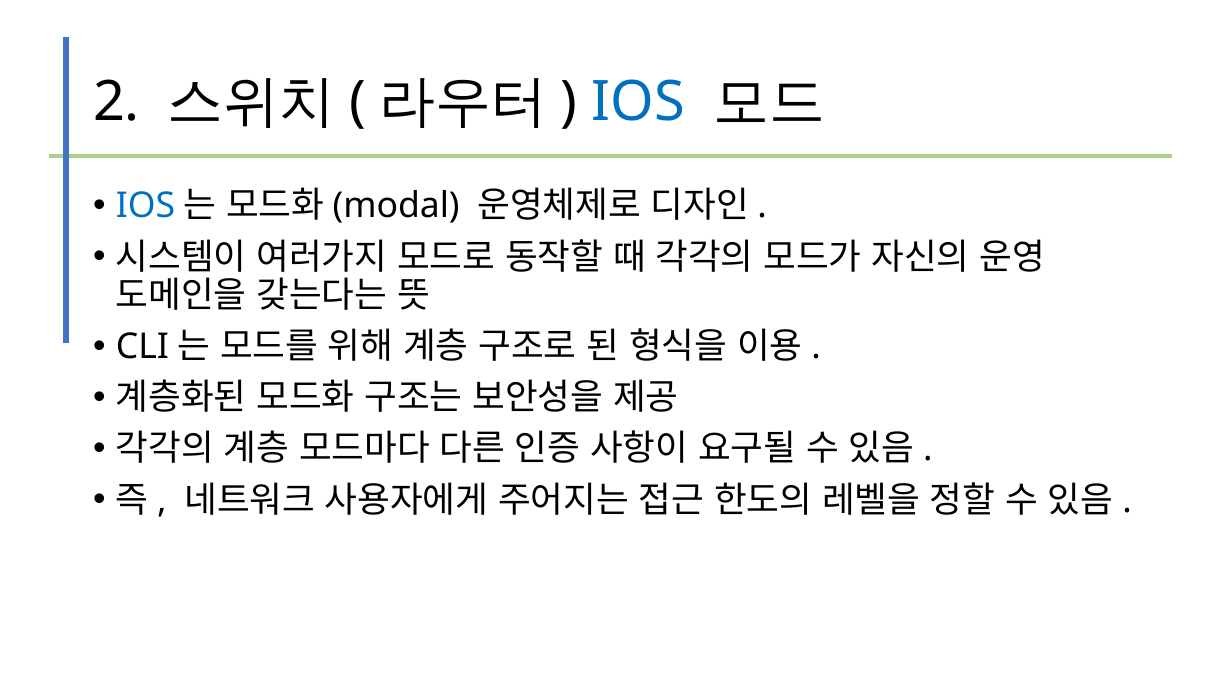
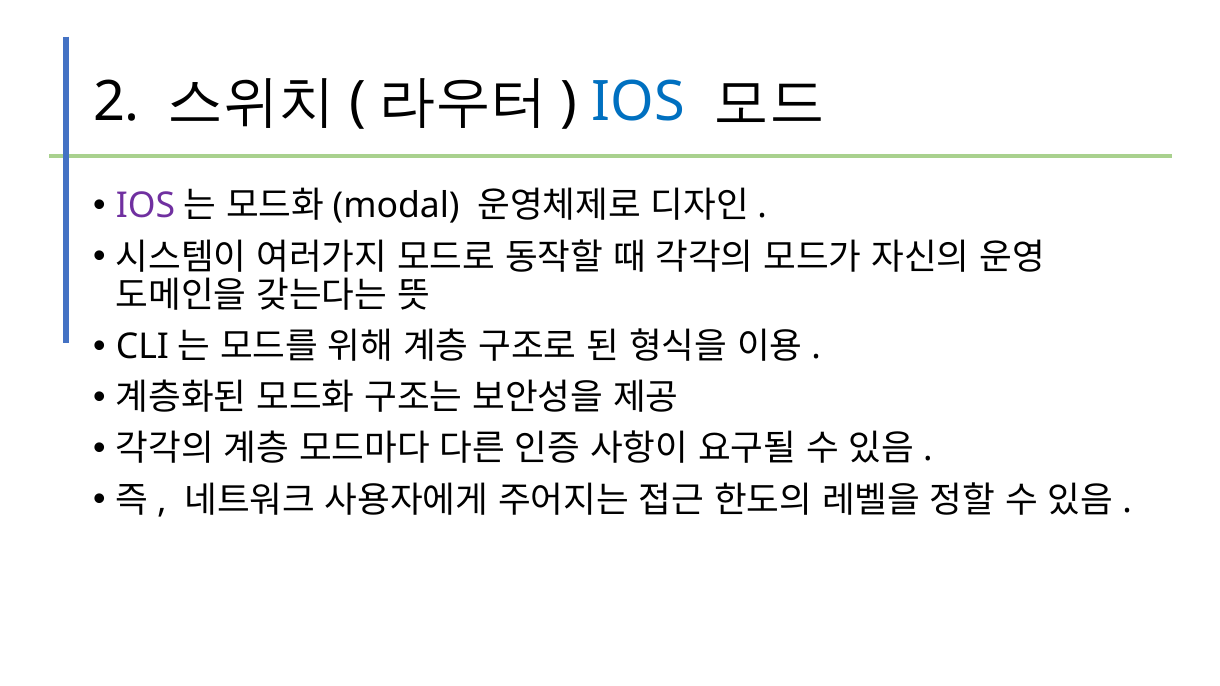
IOS colour: blue -> purple (146, 206)
